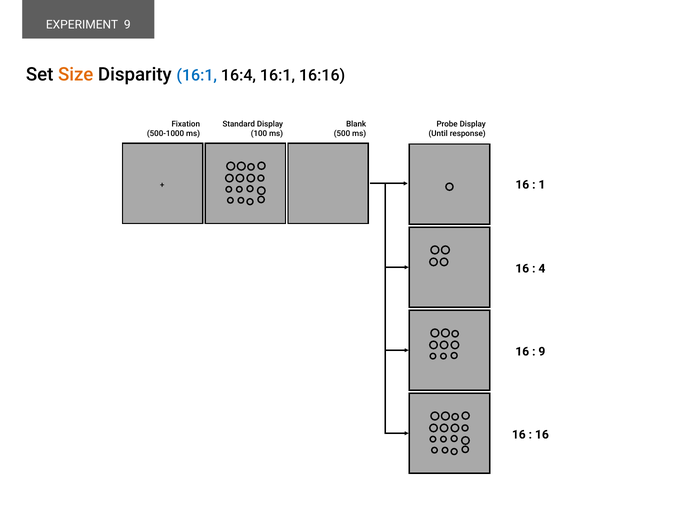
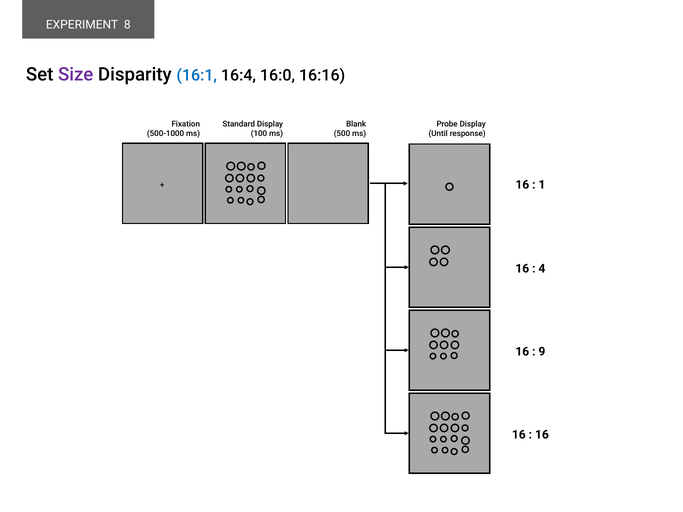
EXPERIMENT 9: 9 -> 8 (127, 25)
Size colour: orange -> purple (76, 74)
16:4 16:1: 16:1 -> 16:0 (278, 75)
